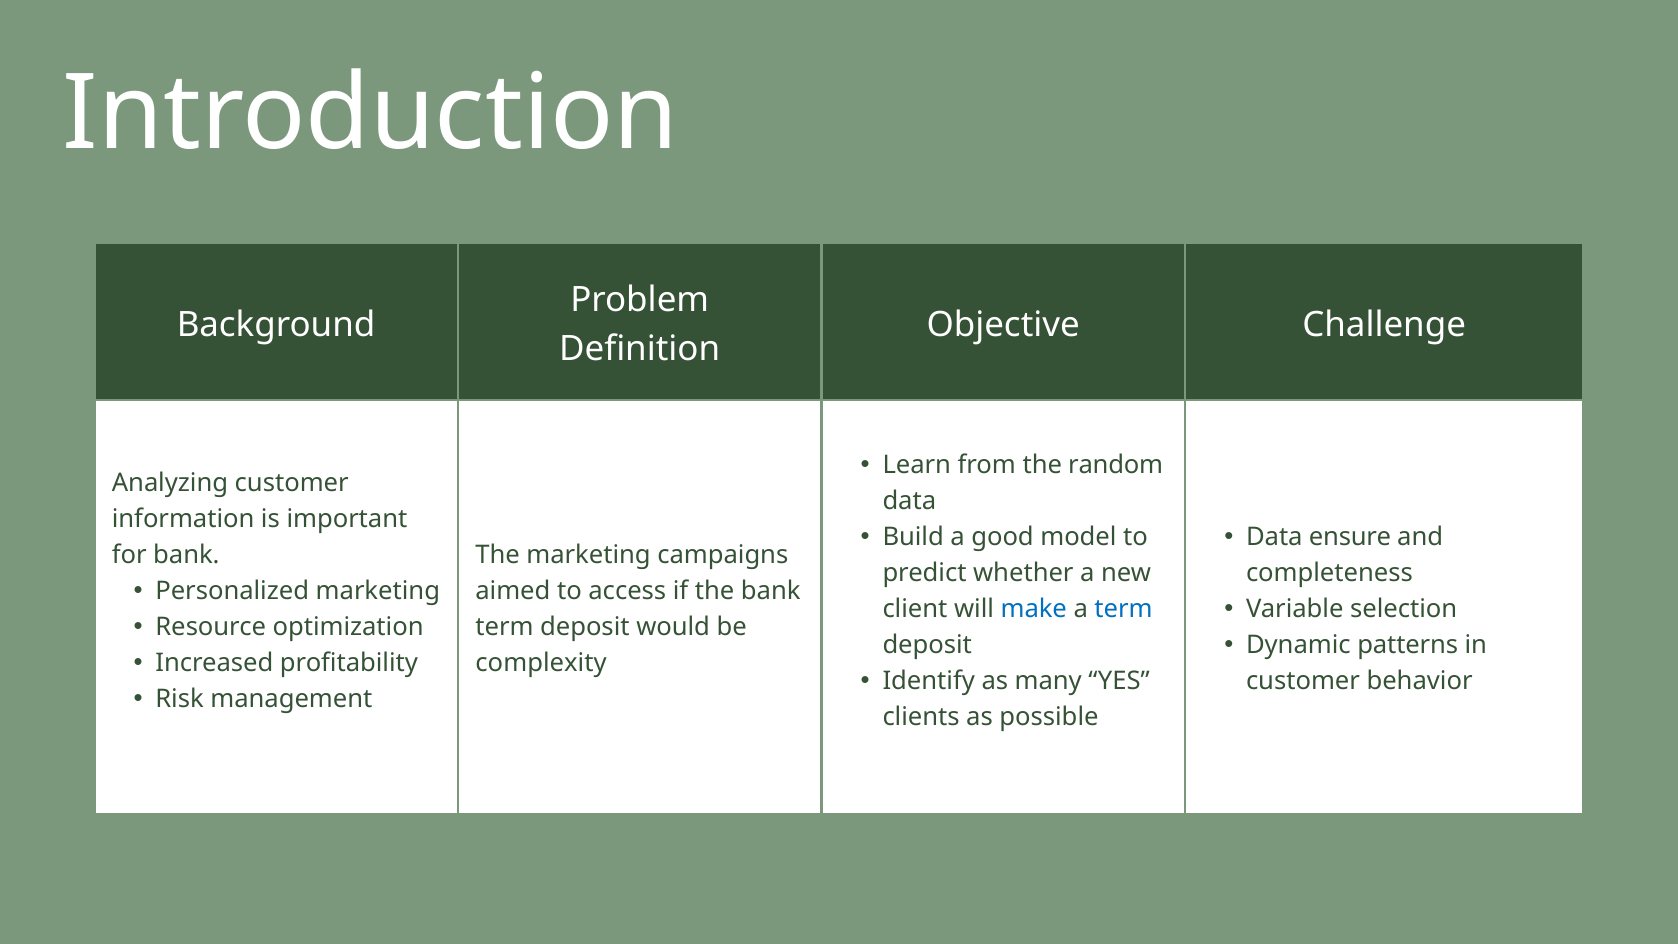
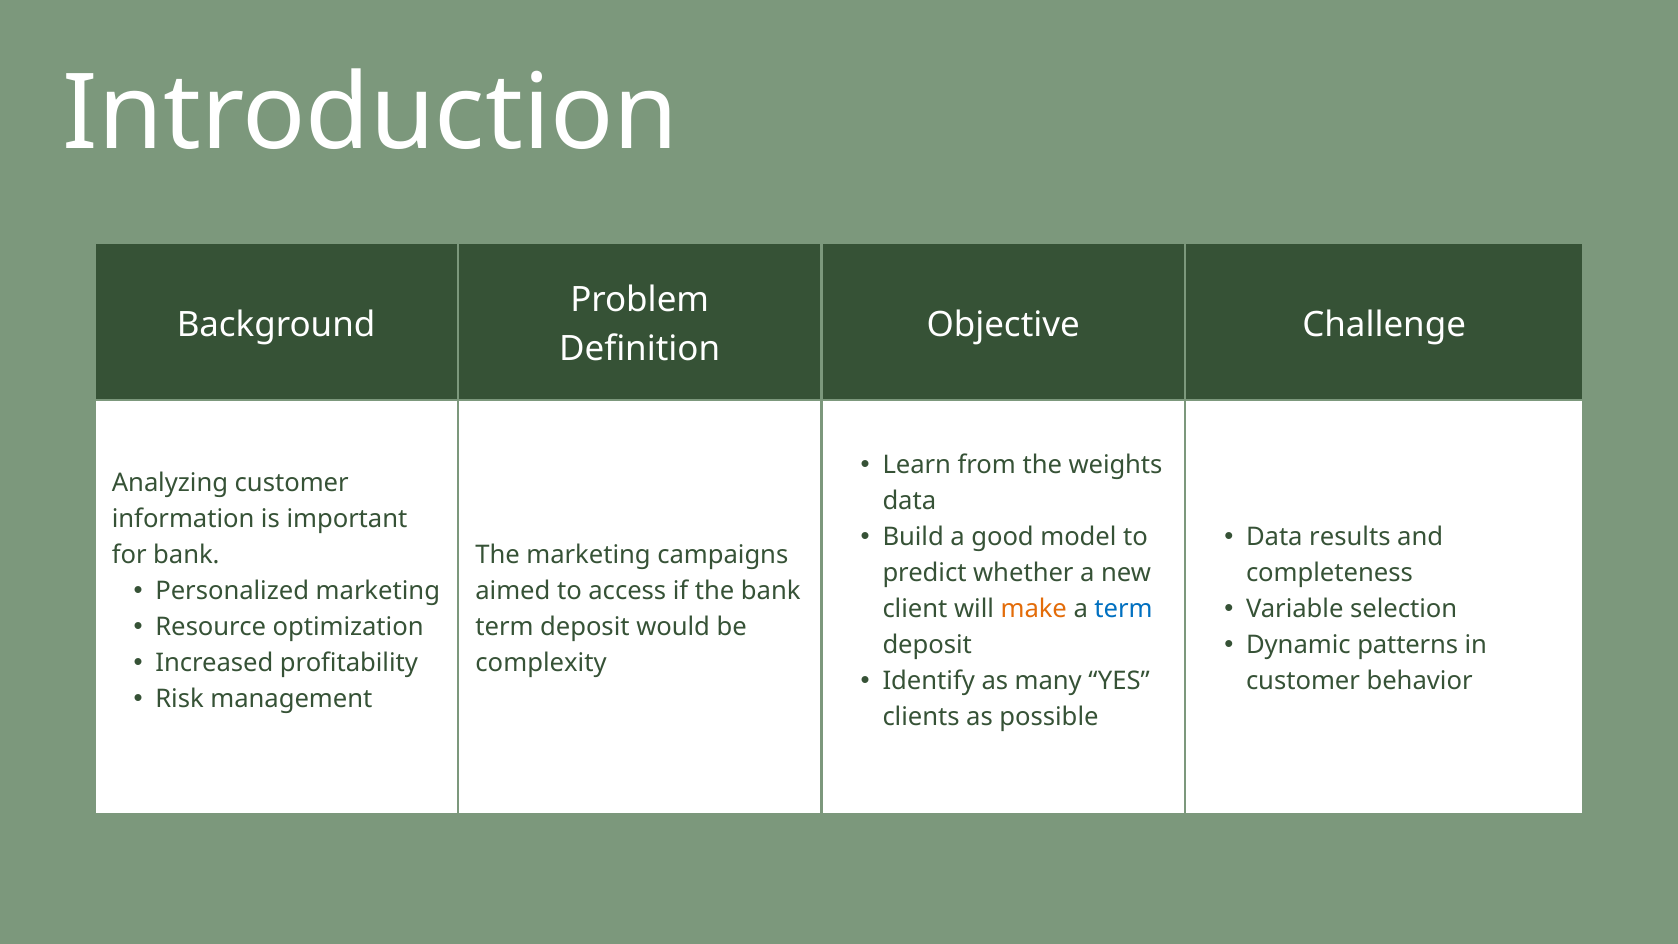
random: random -> weights (1116, 465)
ensure: ensure -> results (1350, 537)
make colour: blue -> orange (1034, 609)
